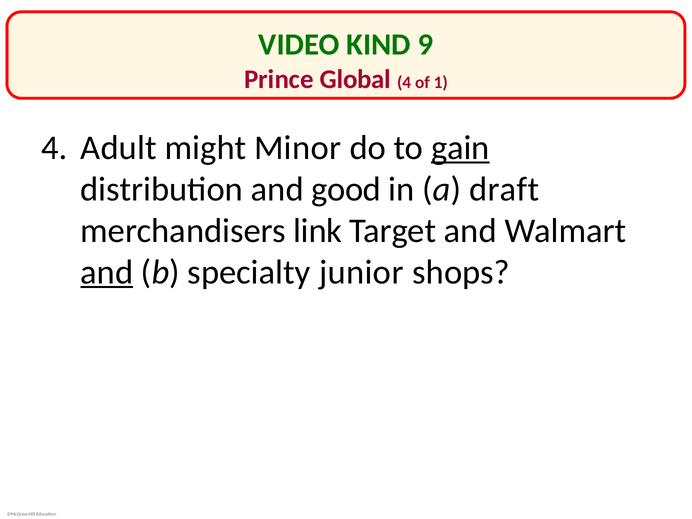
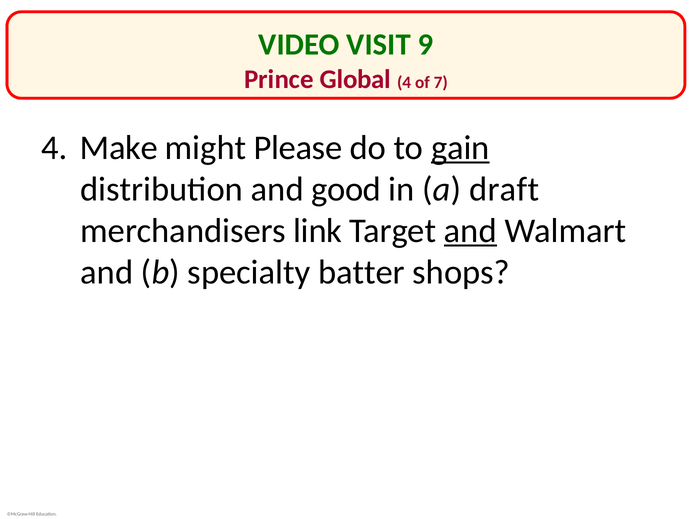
KIND: KIND -> VISIT (379, 45)
1: 1 -> 7 (441, 82)
Adult: Adult -> Make (119, 148)
Minor: Minor -> Please (298, 148)
and underline: none -> present (470, 231)
and underline: present -> none (107, 272)
junior: junior -> batter (362, 272)
